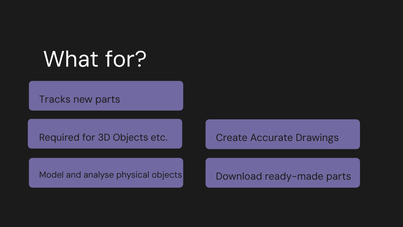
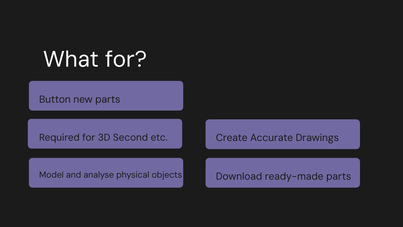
Tracks: Tracks -> Button (55, 99)
3D Objects: Objects -> Second (130, 137)
